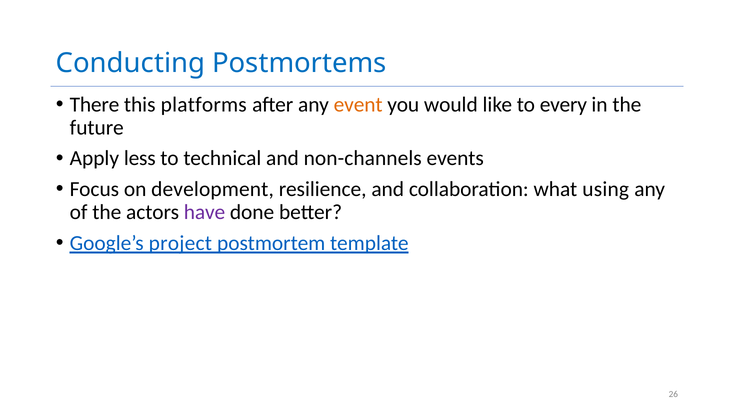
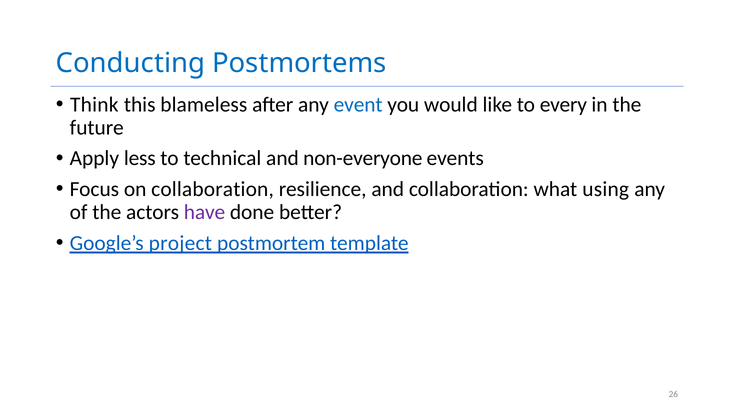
There: There -> Think (94, 104)
platforms: platforms -> blameless (204, 104)
event colour: orange -> blue (358, 104)
non-channels: non-channels -> non-everyone (363, 158)
on development: development -> collaboration (213, 189)
